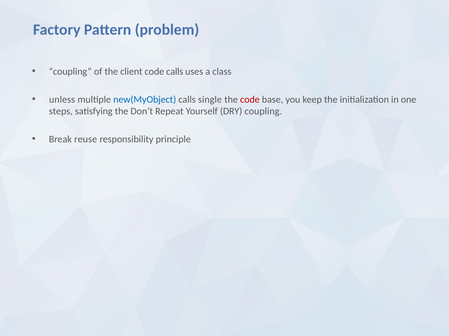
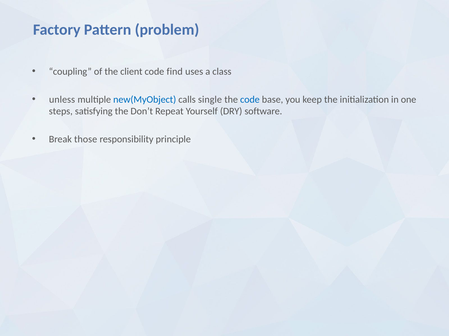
code calls: calls -> find (175, 72)
code colour: red -> blue (250, 100)
DRY coupling: coupling -> software (263, 112)
reuse: reuse -> those (86, 140)
